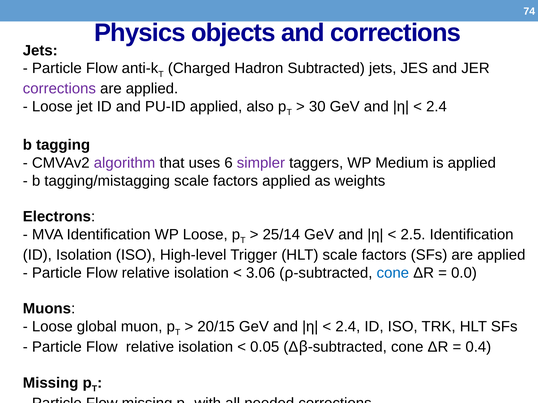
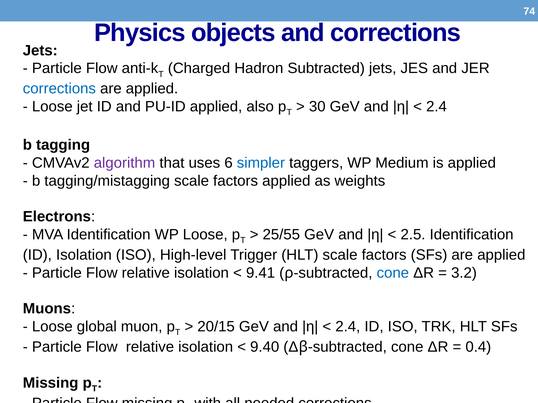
corrections colour: purple -> blue (59, 89)
simpler colour: purple -> blue (261, 163)
25/14: 25/14 -> 25/55 (281, 235)
3.06: 3.06 -> 9.41 (261, 273)
0.0: 0.0 -> 3.2 (464, 273)
0.05: 0.05 -> 9.40 (265, 347)
